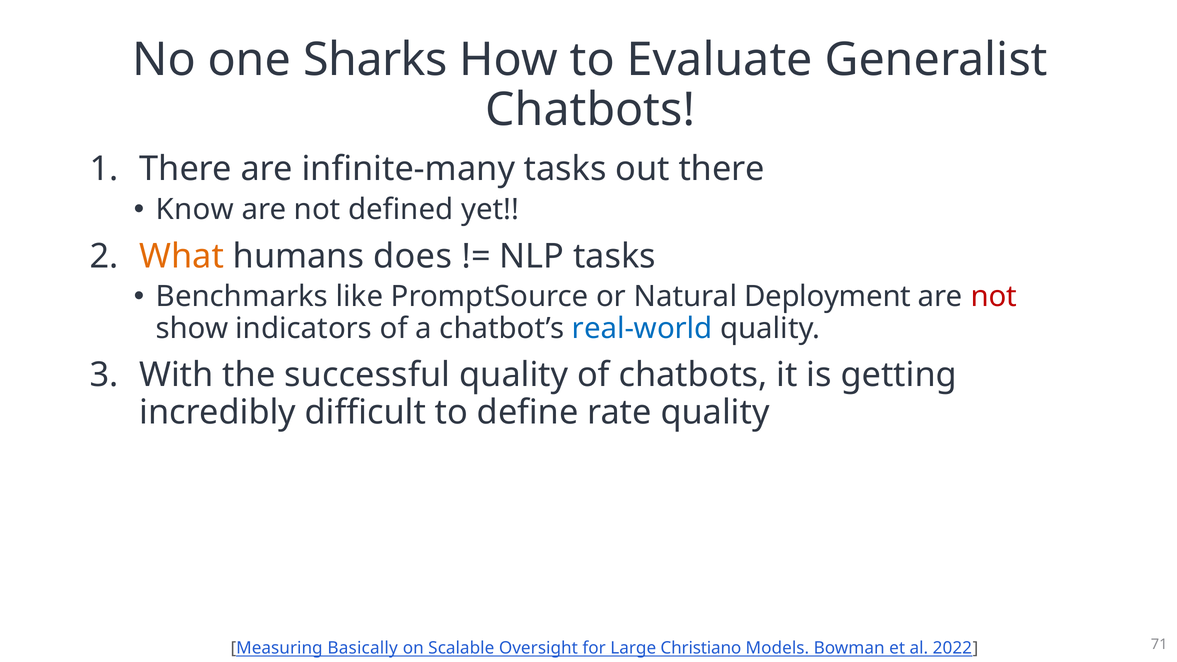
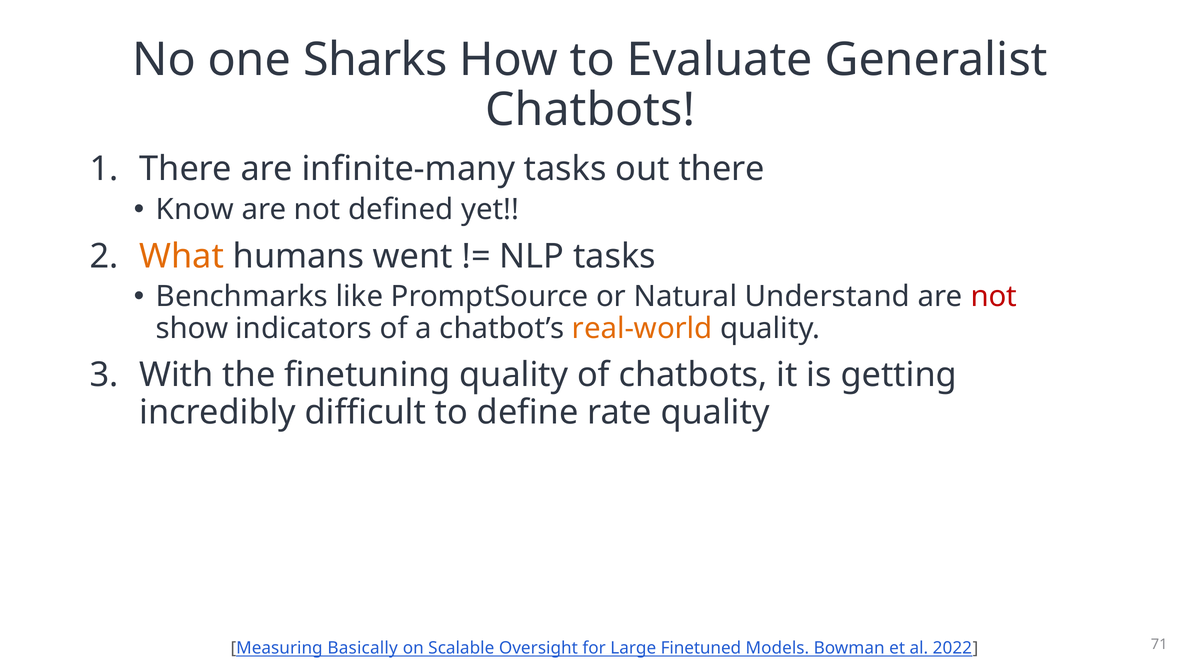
does: does -> went (413, 256)
Deployment: Deployment -> Understand (827, 297)
real-world colour: blue -> orange (642, 329)
successful: successful -> finetuning (367, 375)
Christiano: Christiano -> Finetuned (701, 648)
